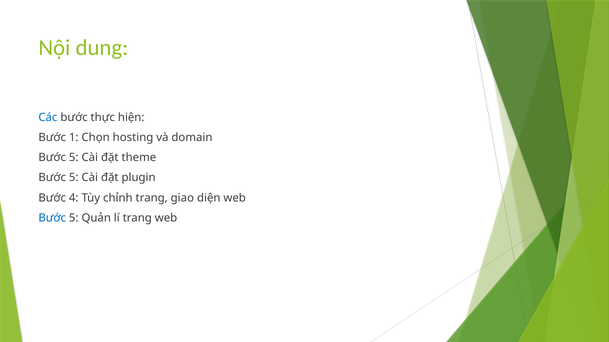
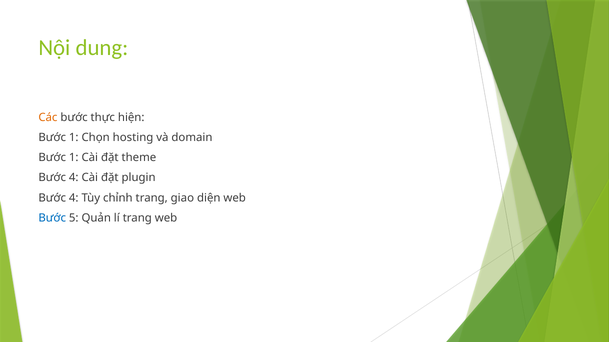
Các colour: blue -> orange (48, 118)
5: 5 -> 1 (74, 158)
5: 5 -> 4 (74, 178)
